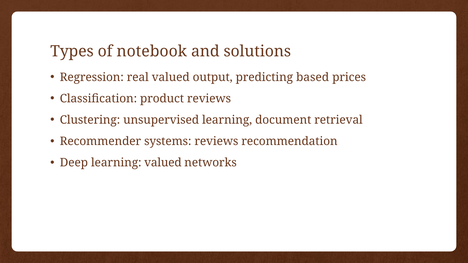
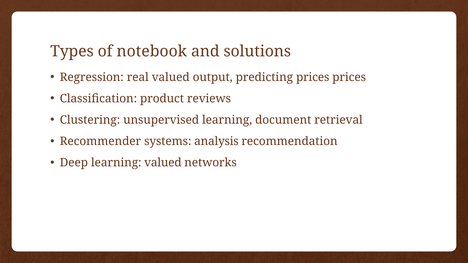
predicting based: based -> prices (313, 77)
systems reviews: reviews -> analysis (216, 141)
